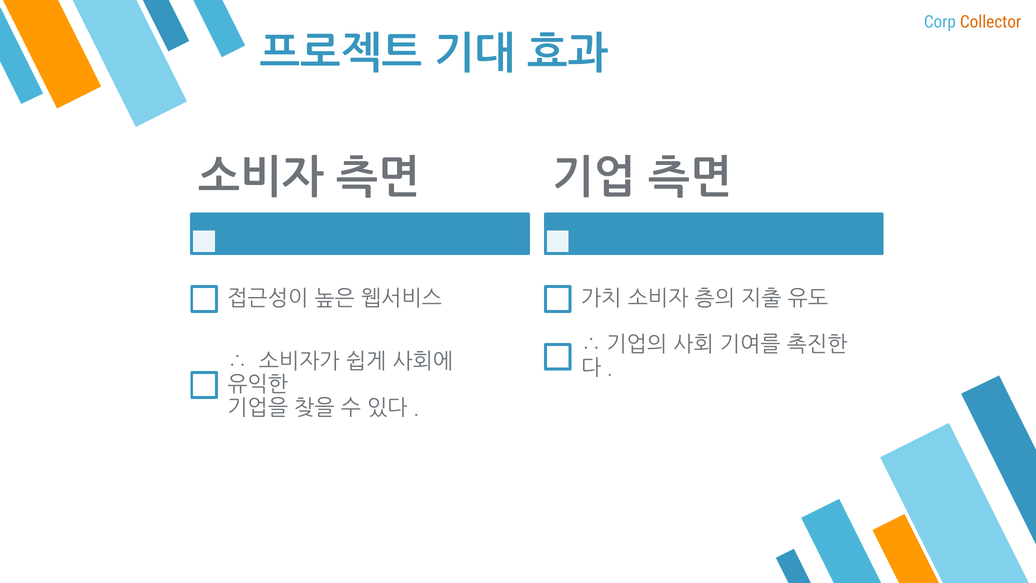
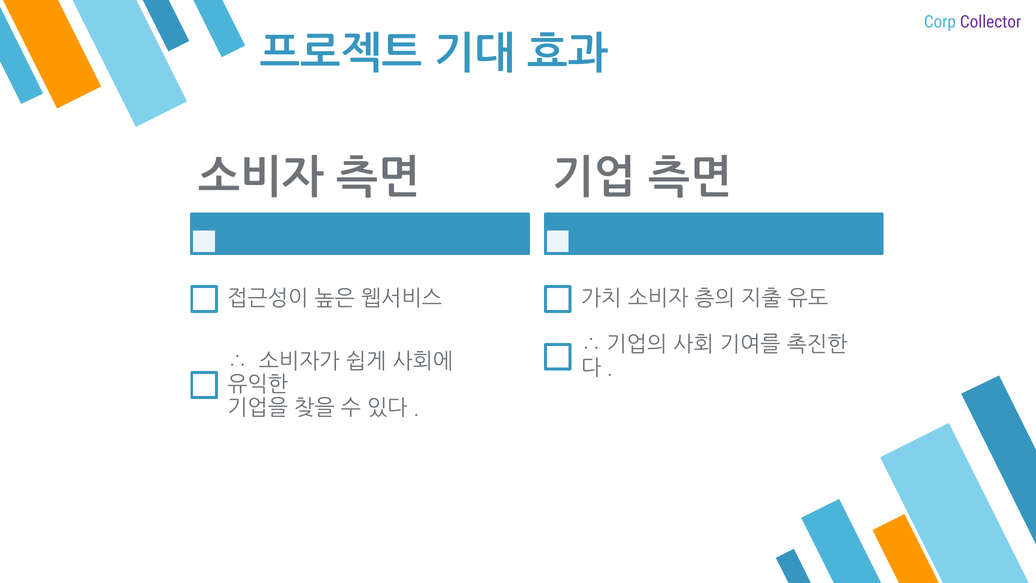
Collector colour: orange -> purple (991, 22)
